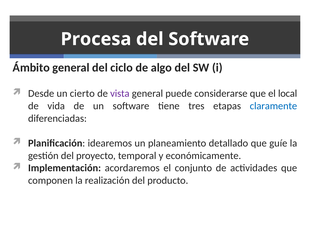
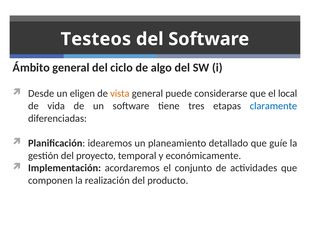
Procesa: Procesa -> Testeos (96, 39)
cierto: cierto -> eligen (82, 93)
vista colour: purple -> orange (120, 93)
